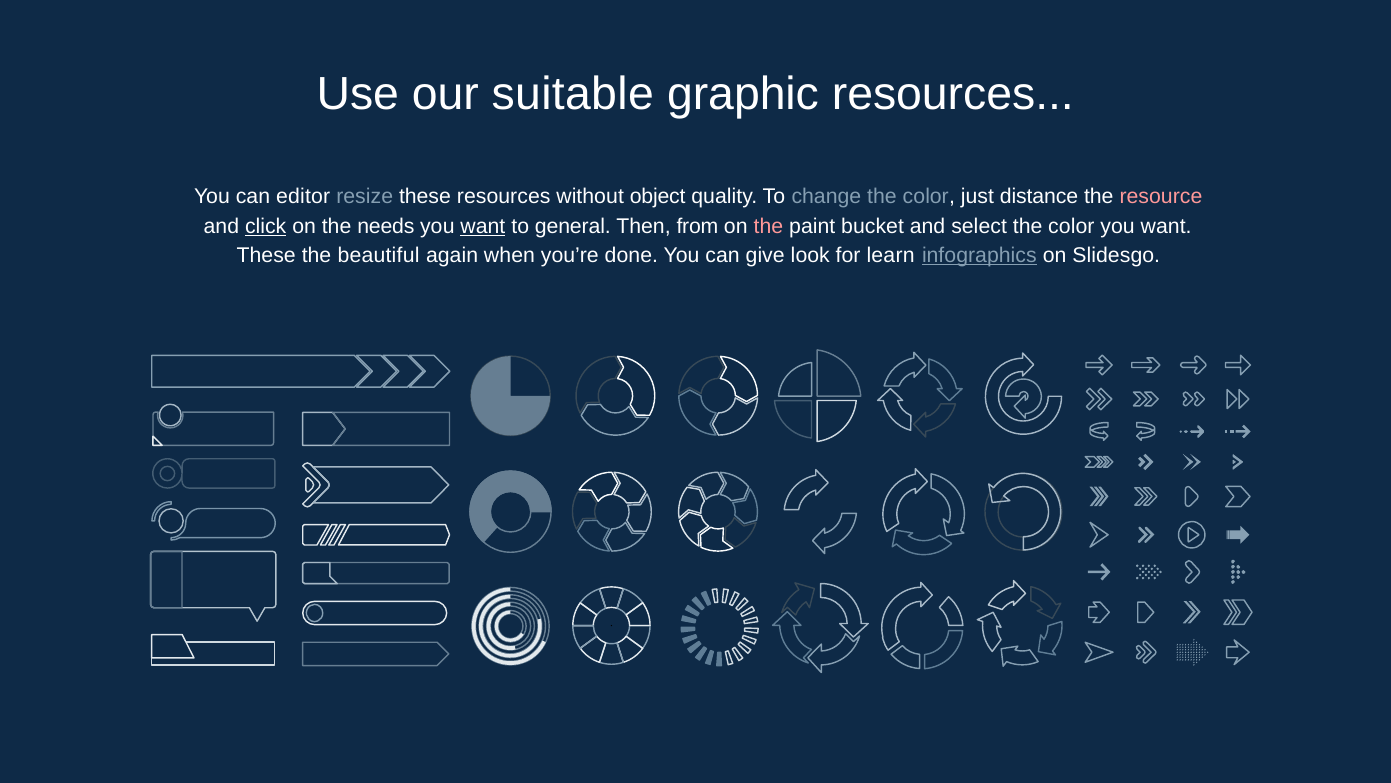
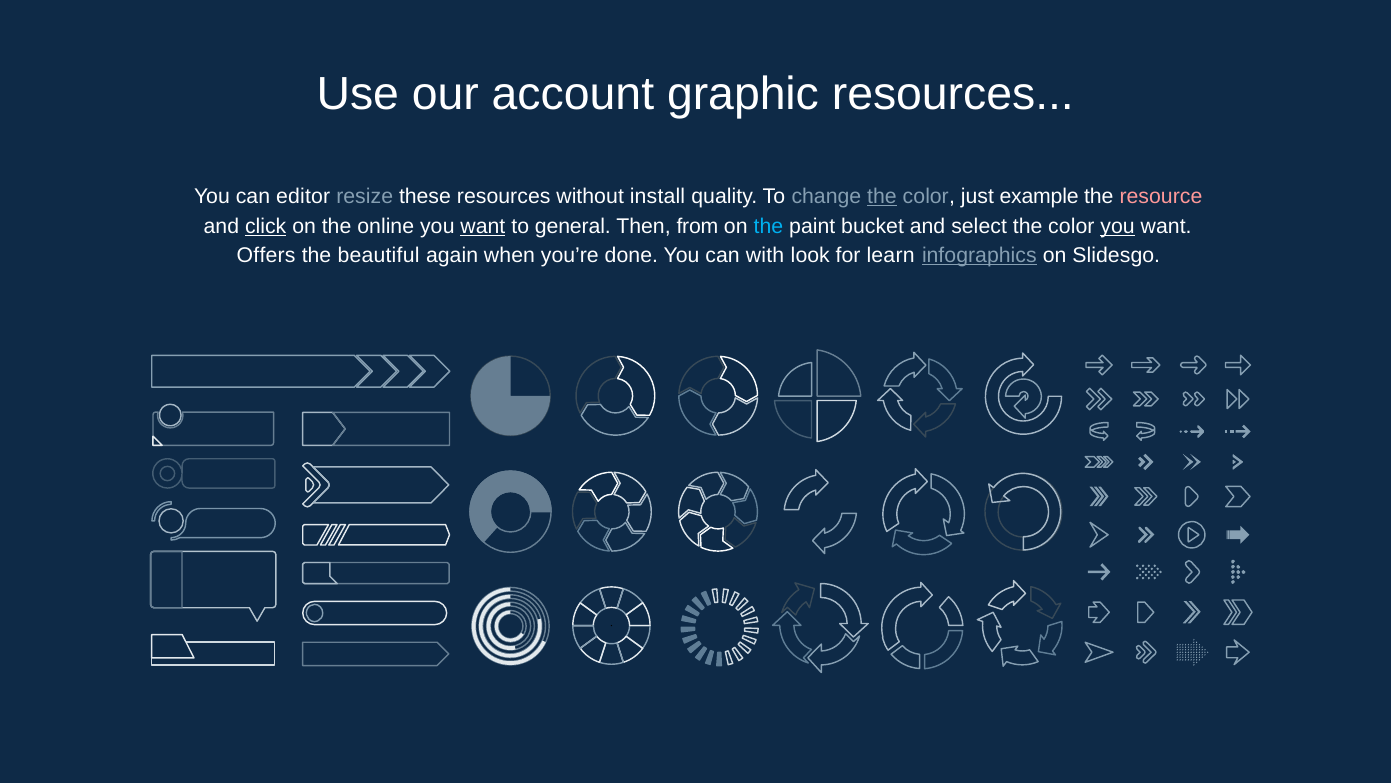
suitable: suitable -> account (573, 94)
object: object -> install (658, 197)
the underline: none -> present (882, 197)
distance: distance -> example (1039, 197)
needs: needs -> online (386, 226)
the colour: pink -> light blue (768, 226)
you underline: none -> present (1118, 226)
These: These -> Offers (266, 255)
give: give -> with (765, 255)
